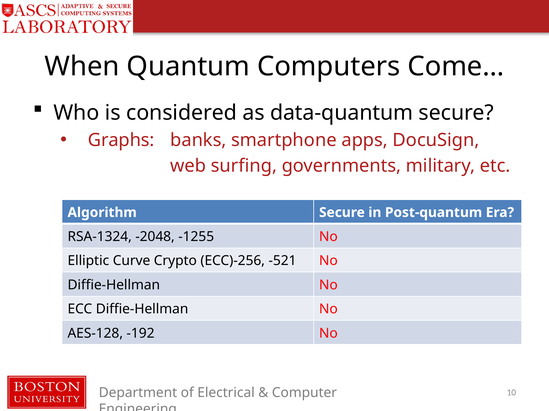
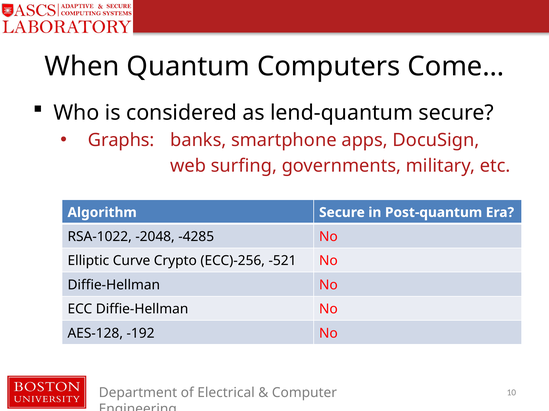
data-quantum: data-quantum -> lend-quantum (342, 113)
RSA-1324: RSA-1324 -> RSA-1022 (100, 237)
-1255: -1255 -> -4285 (196, 237)
